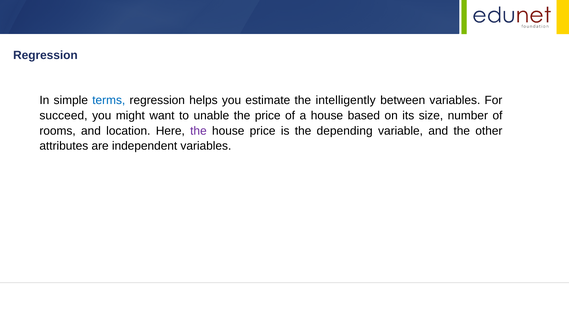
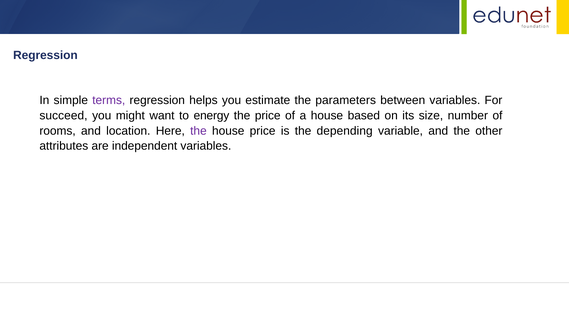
terms colour: blue -> purple (109, 100)
intelligently: intelligently -> parameters (346, 100)
unable: unable -> energy (211, 116)
